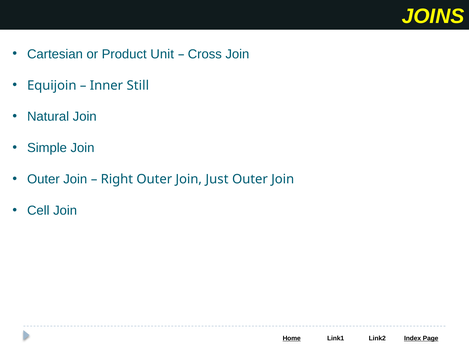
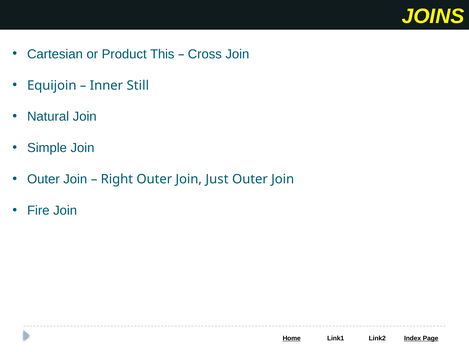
Unit: Unit -> This (162, 54)
Cell: Cell -> Fire (38, 210)
